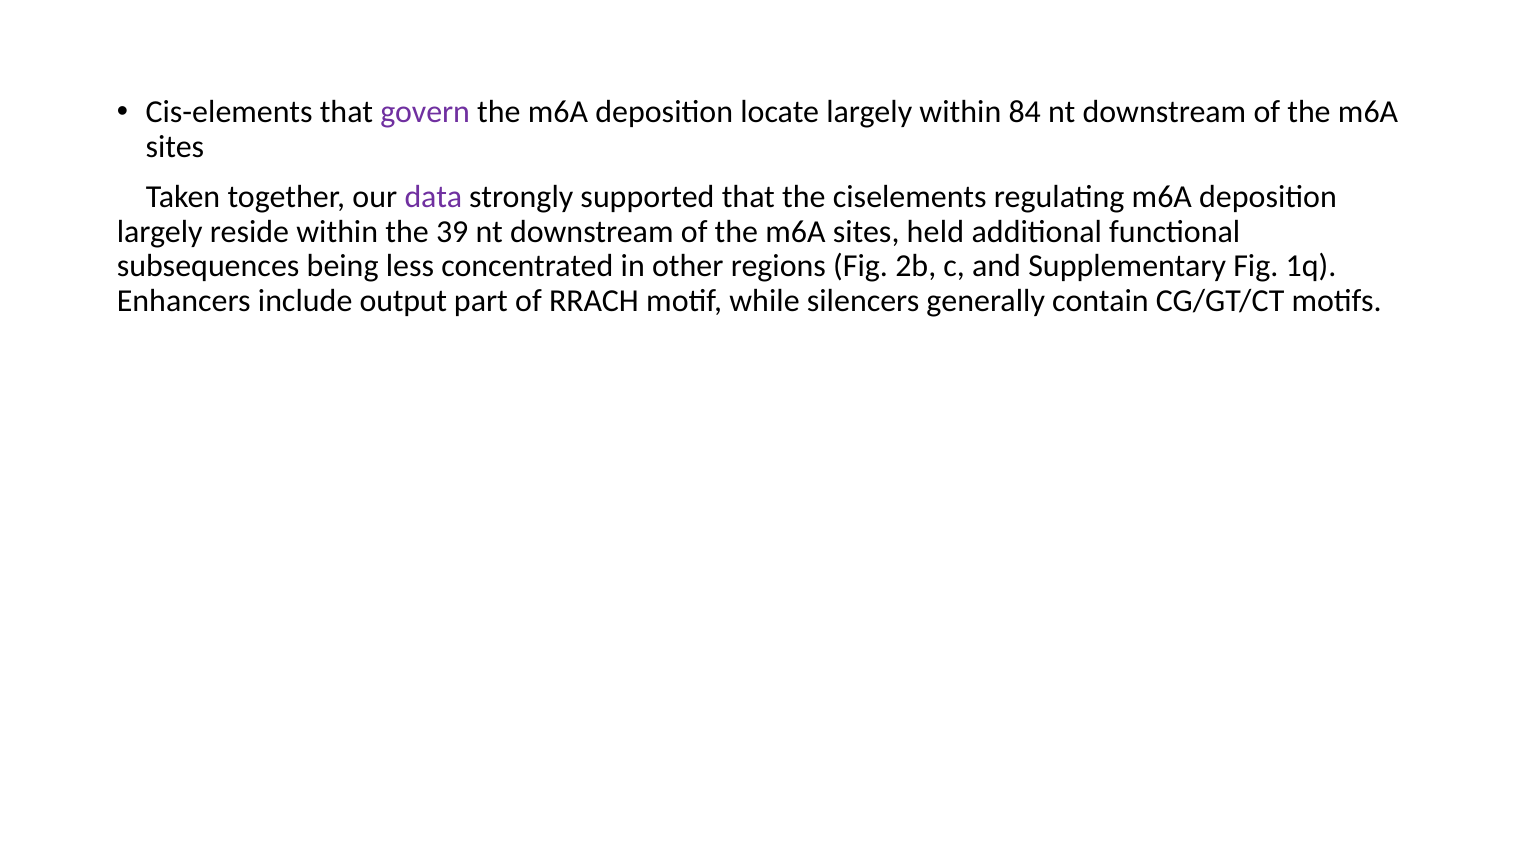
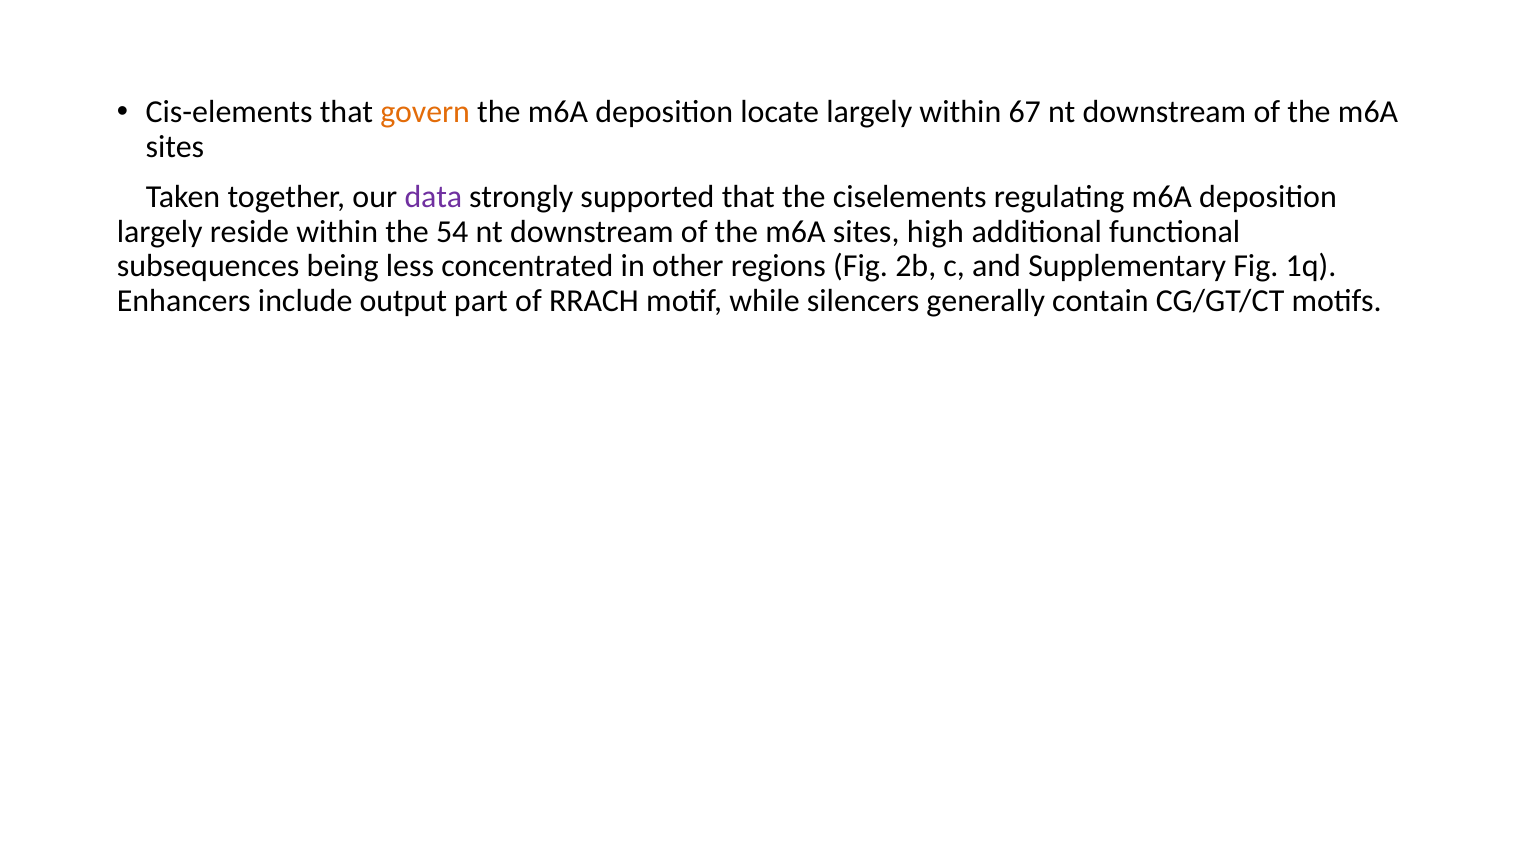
govern colour: purple -> orange (425, 112)
84: 84 -> 67 (1025, 112)
39: 39 -> 54 (452, 232)
held: held -> high (935, 232)
